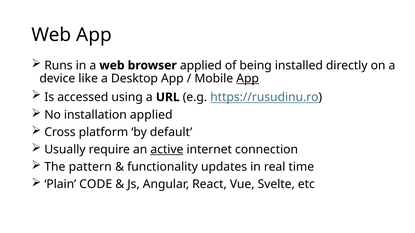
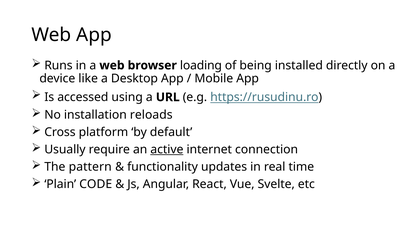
browser applied: applied -> loading (201, 66)
App underline: present -> none (248, 79)
installation applied: applied -> reloads (151, 115)
